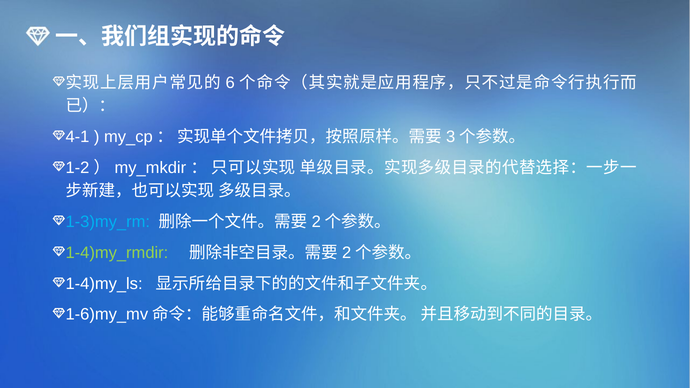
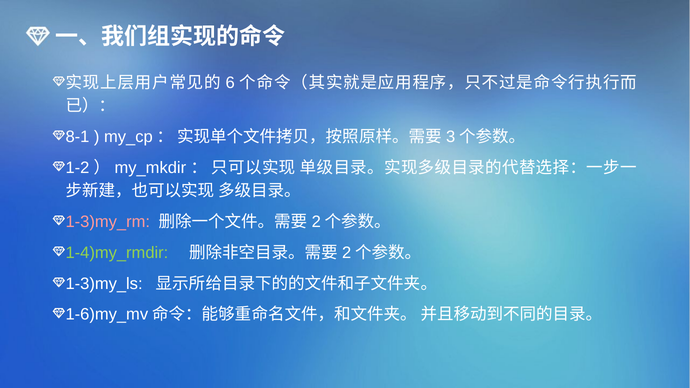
4-1: 4-1 -> 8-1 (77, 137)
1-3)my_rm colour: light blue -> pink (108, 222)
1-4)my_ls: 1-4)my_ls -> 1-3)my_ls (104, 284)
